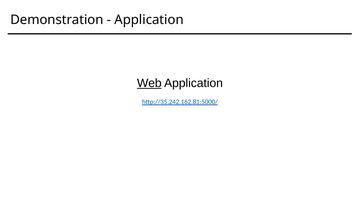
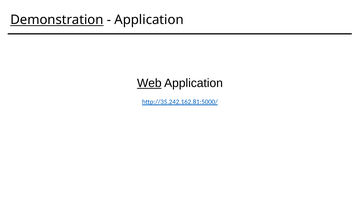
Demonstration underline: none -> present (57, 20)
